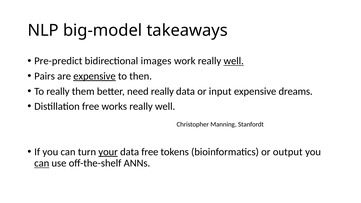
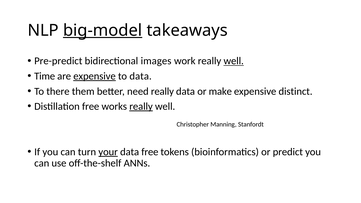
big-model underline: none -> present (103, 30)
Pairs: Pairs -> Time (45, 76)
to then: then -> data (141, 76)
To really: really -> there (58, 91)
input: input -> make (220, 91)
dreams: dreams -> distinct (296, 91)
really underline: none -> present (141, 106)
output: output -> predict (288, 152)
can underline: present -> none (42, 163)
